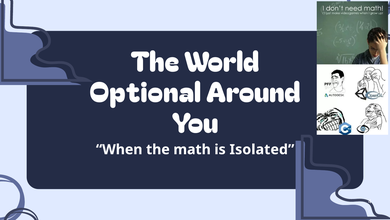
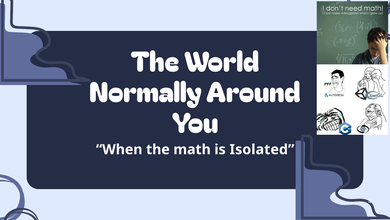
Optional: Optional -> Normally (146, 93)
